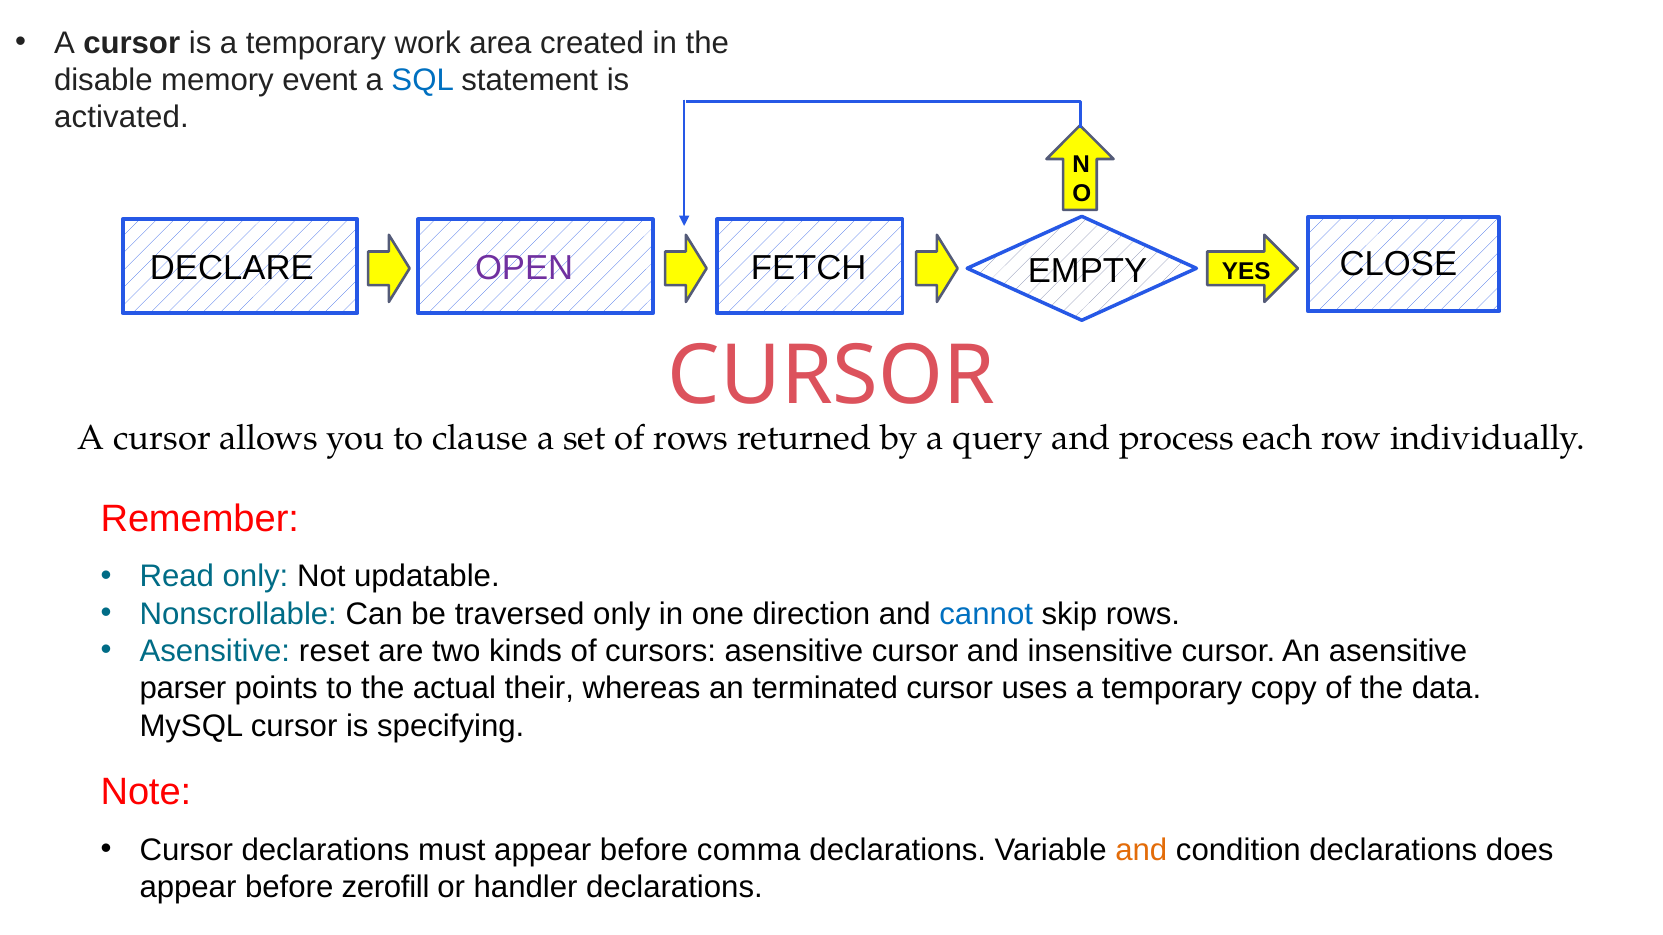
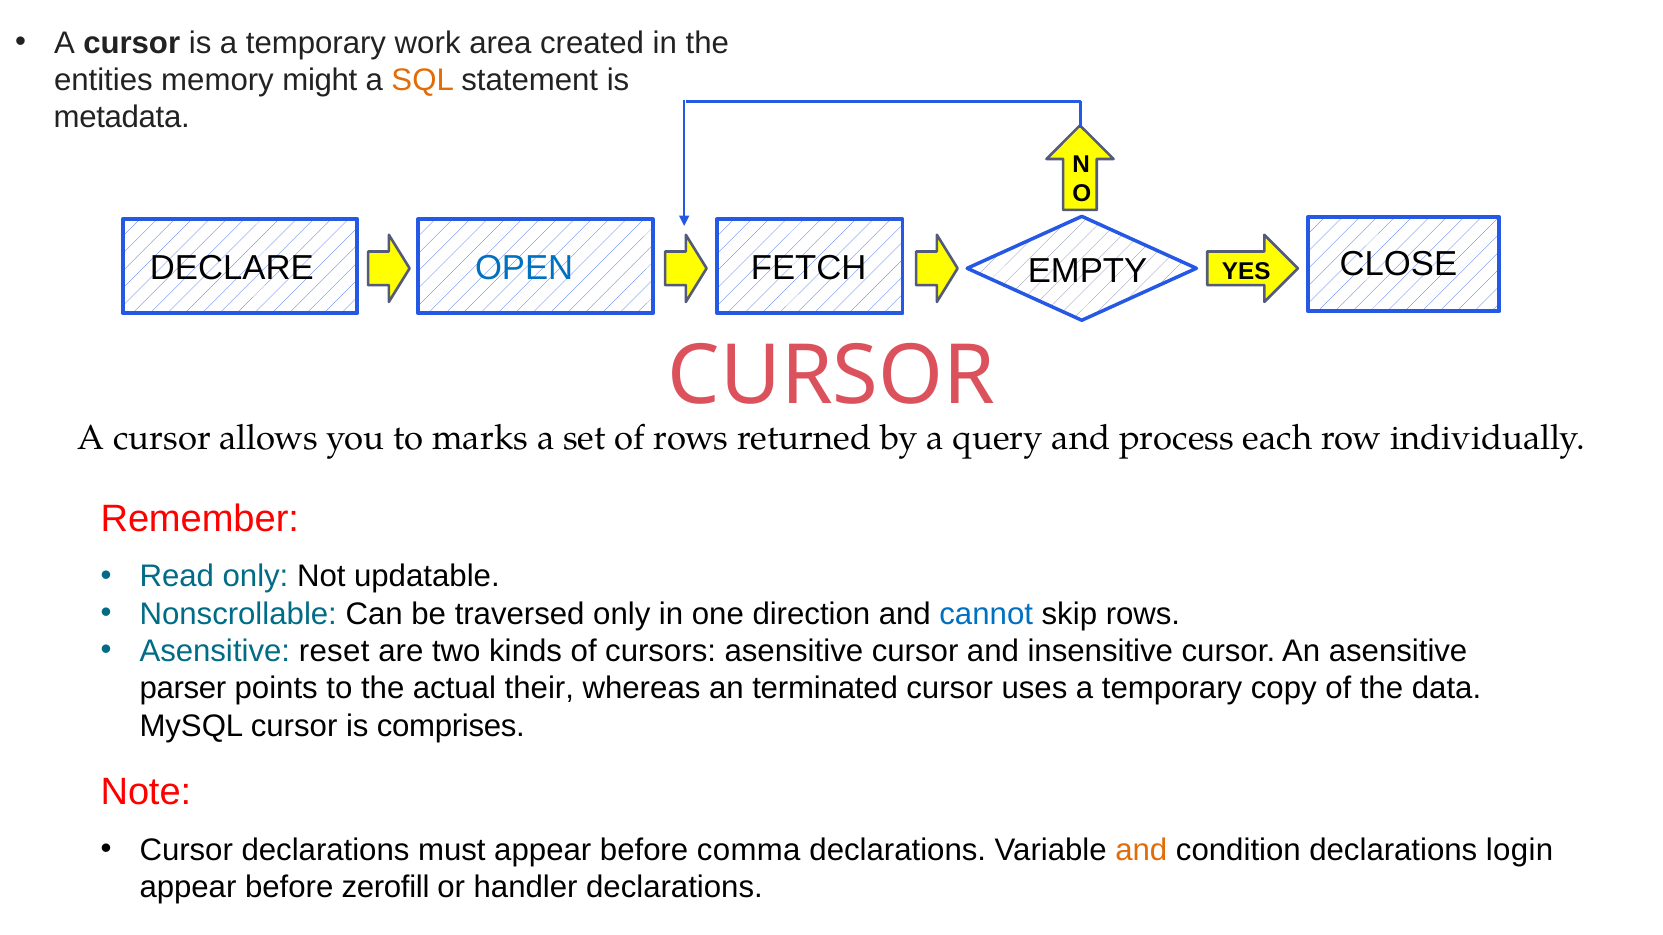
disable: disable -> entities (103, 80)
event: event -> might (320, 80)
SQL colour: blue -> orange (423, 80)
activated: activated -> metadata (122, 118)
OPEN colour: purple -> blue (524, 268)
clause: clause -> marks (480, 438)
specifying: specifying -> comprises (451, 726)
does: does -> login (1520, 850)
